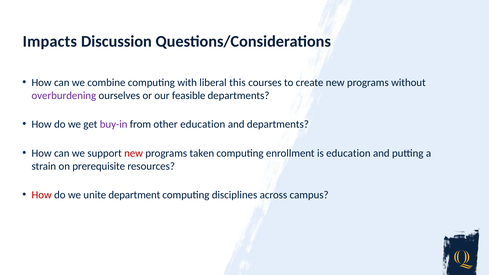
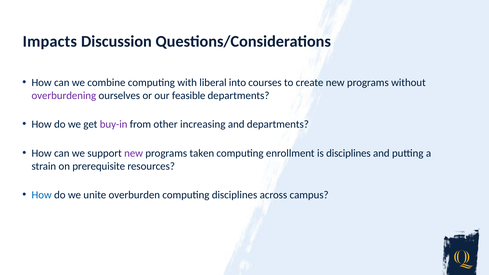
this: this -> into (238, 83)
other education: education -> increasing (203, 124)
new colour: red -> purple (134, 153)
is education: education -> disciplines (348, 153)
How colour: red -> blue (42, 195)
department: department -> overburden (134, 195)
